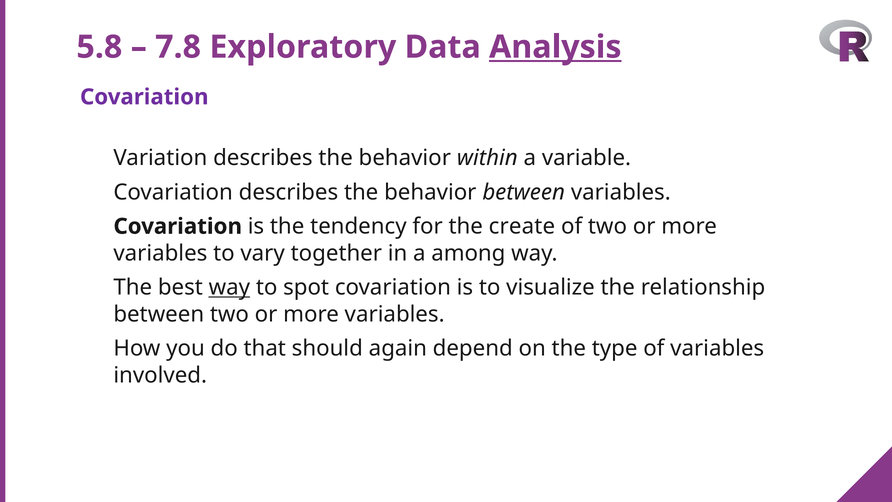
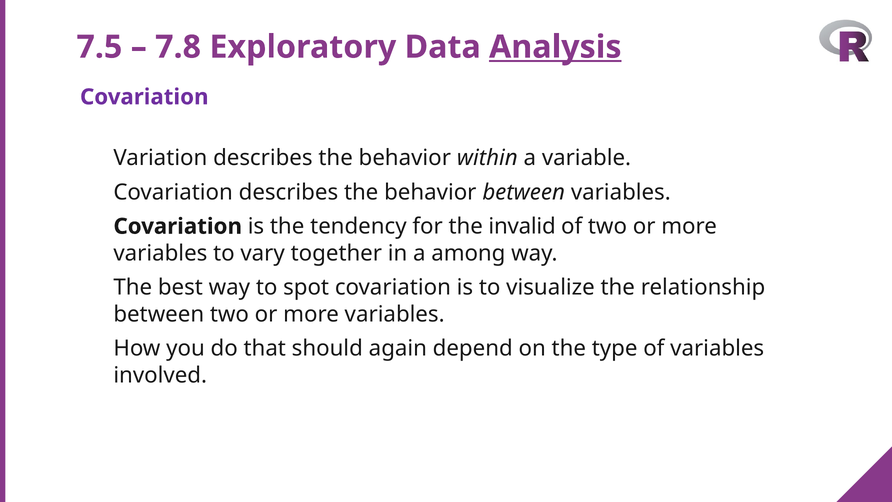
5.8: 5.8 -> 7.5 (99, 47)
create: create -> invalid (522, 226)
way underline: present -> none (229, 287)
